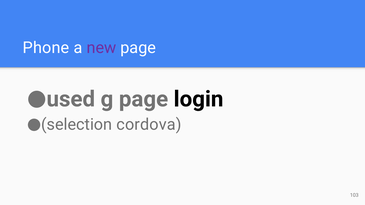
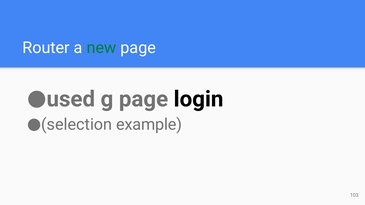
Phone: Phone -> Router (46, 48)
new colour: purple -> green (101, 48)
cordova: cordova -> example (149, 125)
